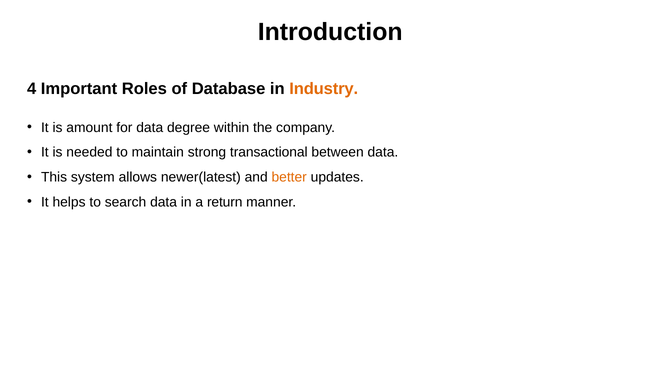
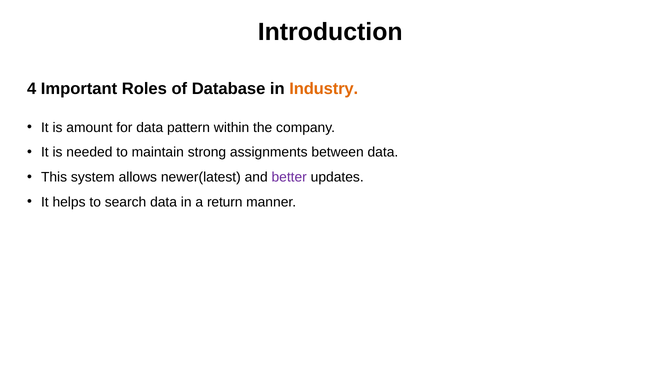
degree: degree -> pattern (189, 127)
transactional: transactional -> assignments (269, 152)
better colour: orange -> purple (289, 177)
